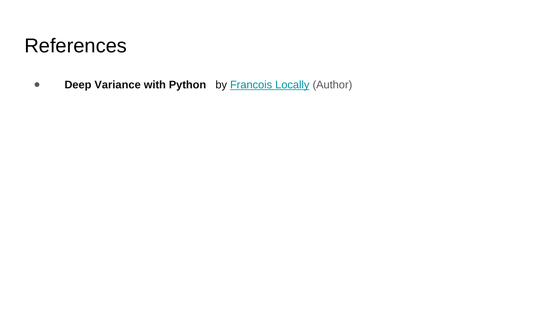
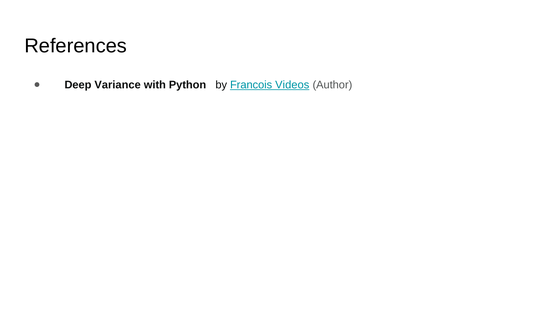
Locally: Locally -> Videos (292, 85)
